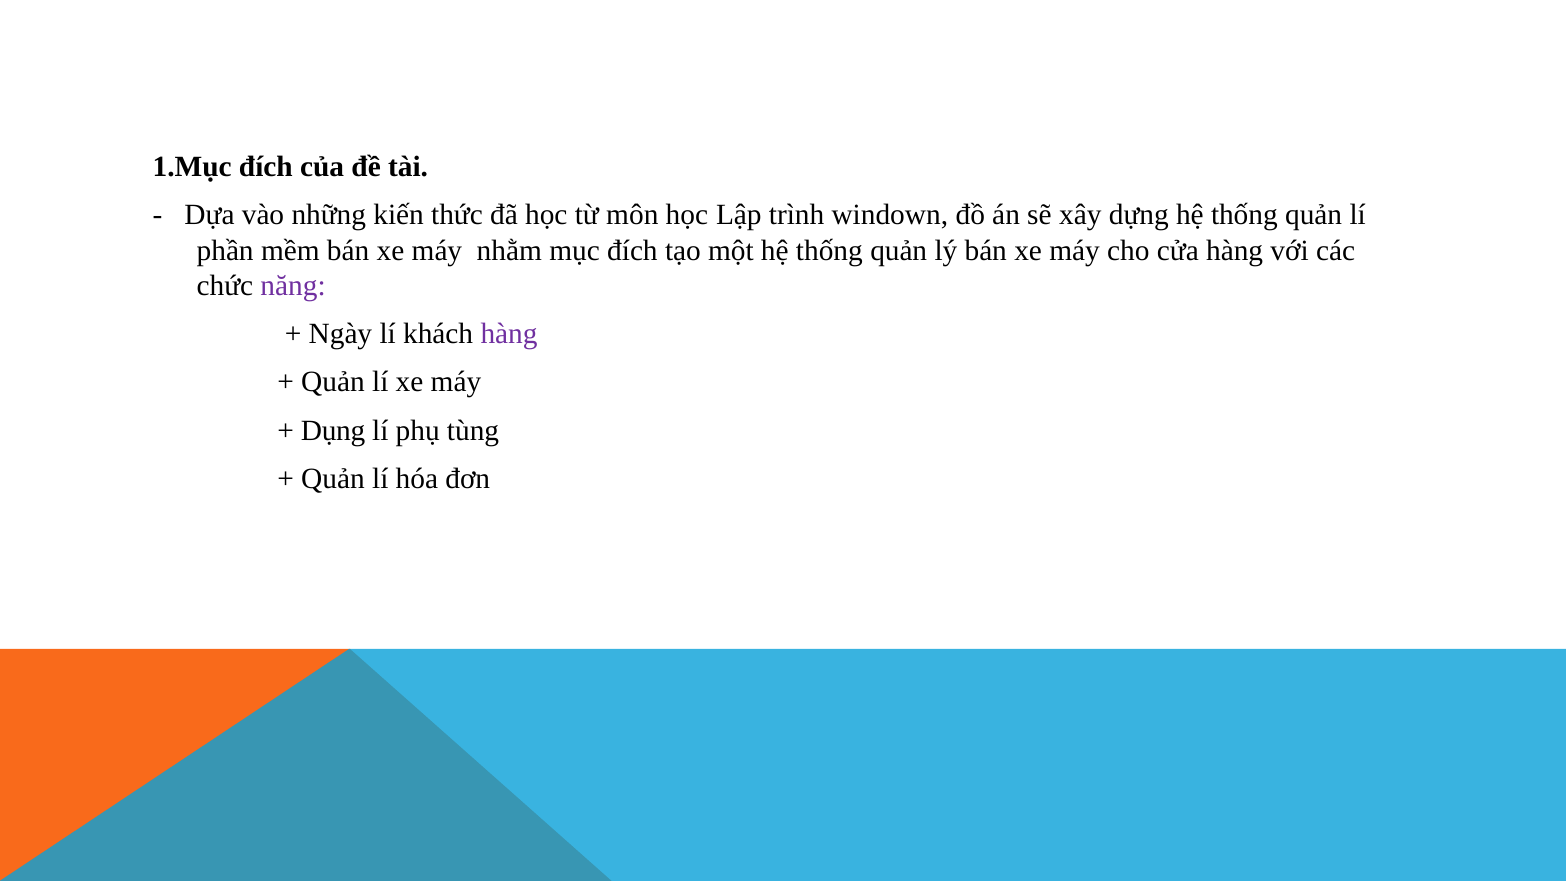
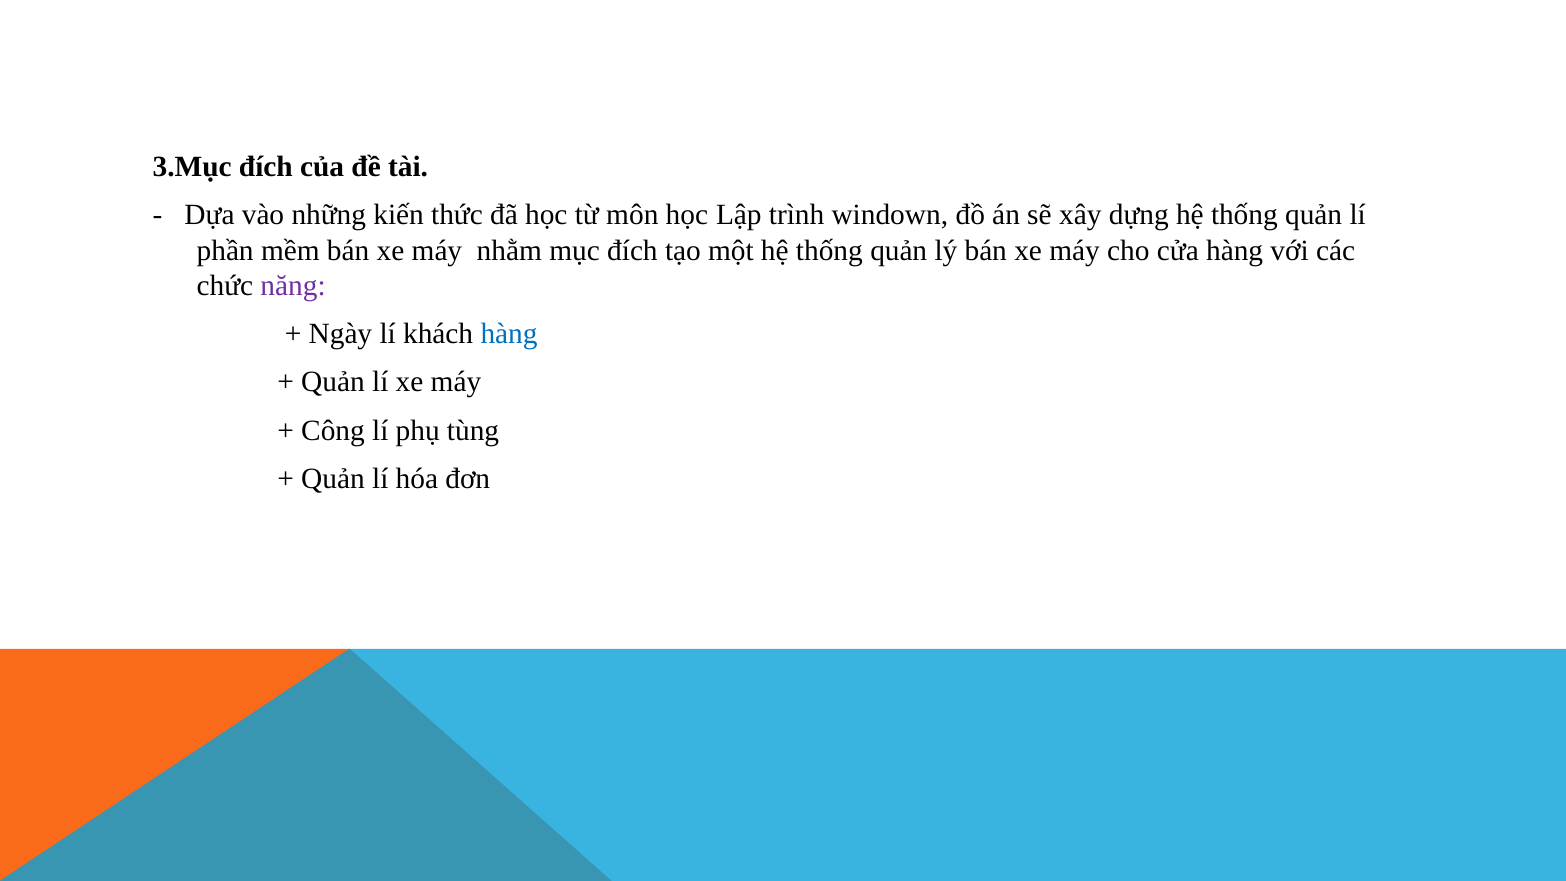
1.Mục: 1.Mục -> 3.Mục (192, 167)
hàng colour: purple -> blue (509, 334)
Dụng: Dụng -> Công (333, 430)
